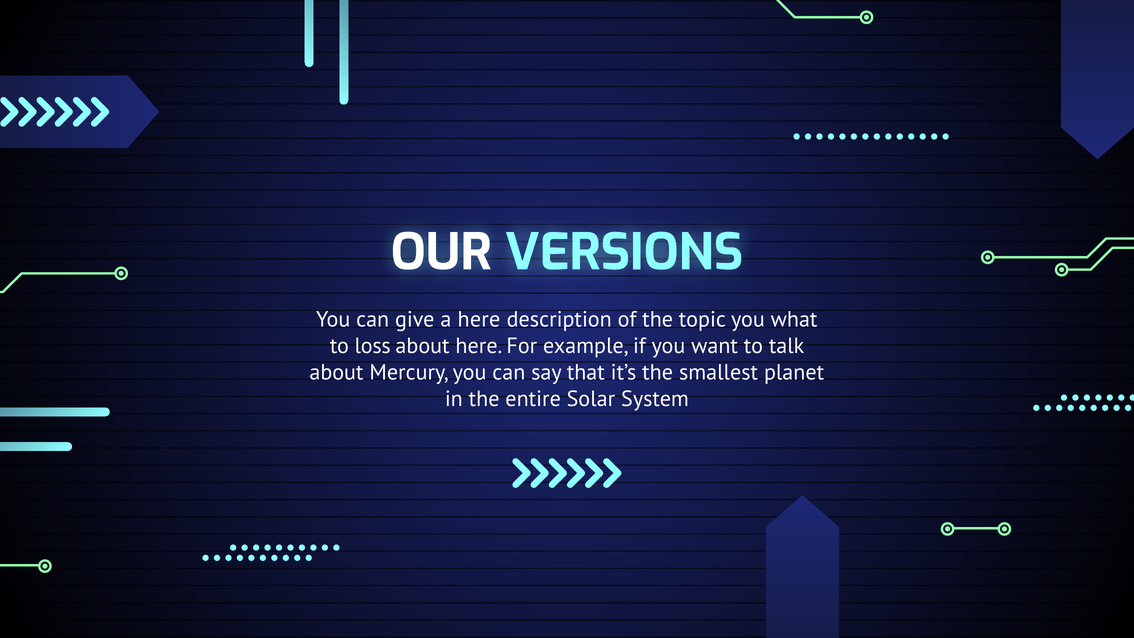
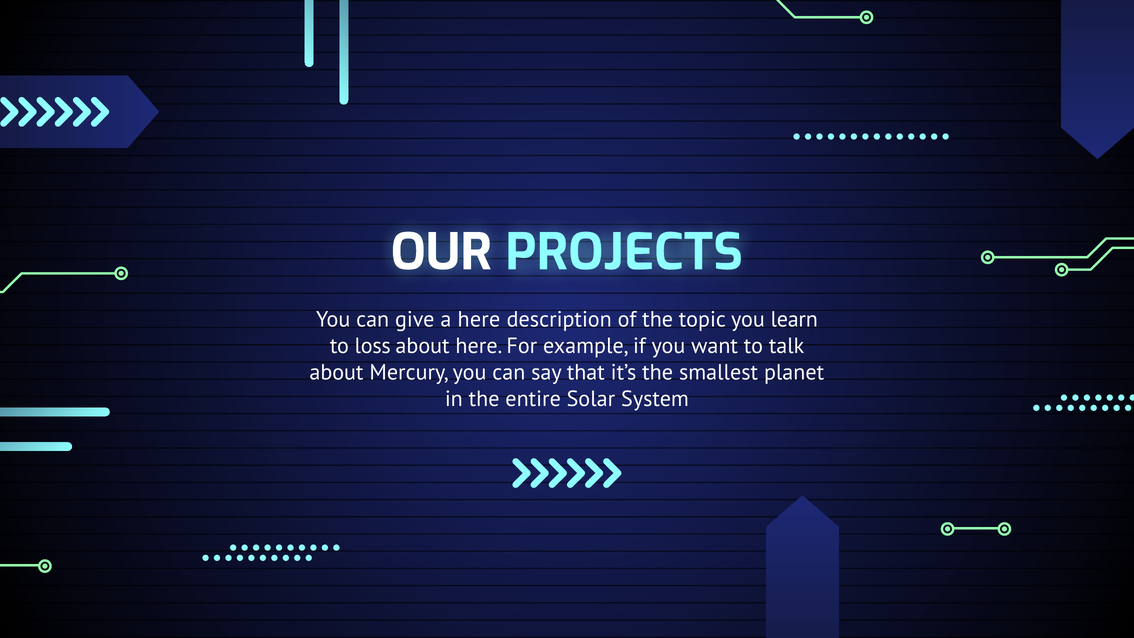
VERSIONS: VERSIONS -> PROJECTS (624, 253)
what: what -> learn (794, 320)
